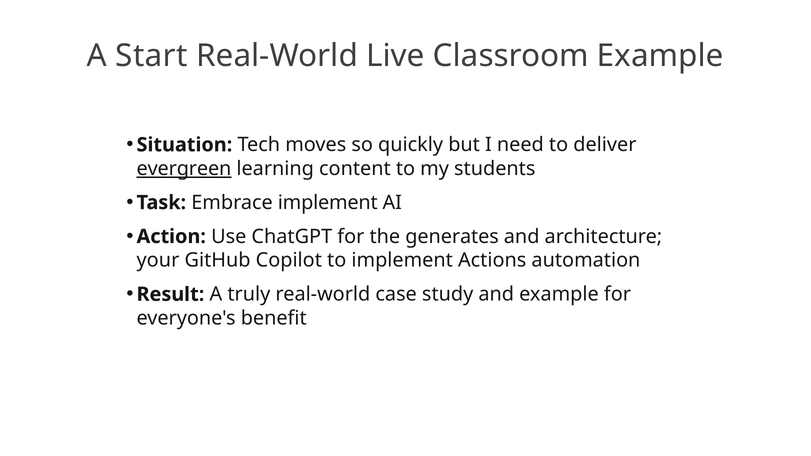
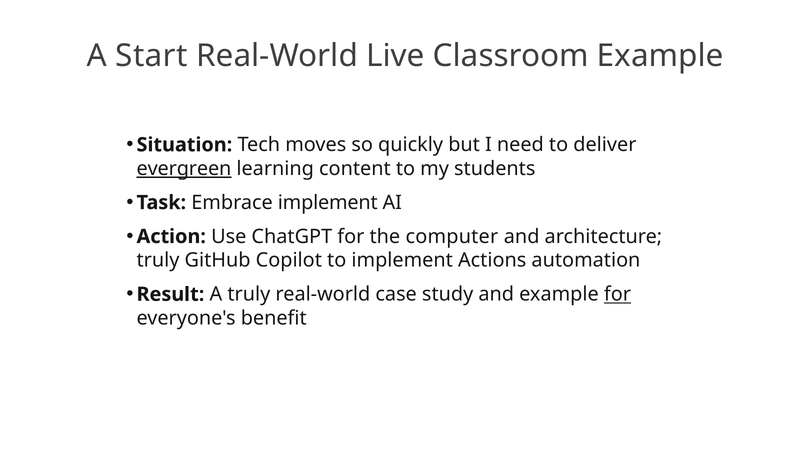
generates: generates -> computer (452, 237)
your: your -> truly (158, 260)
for underline: none -> present (617, 294)
